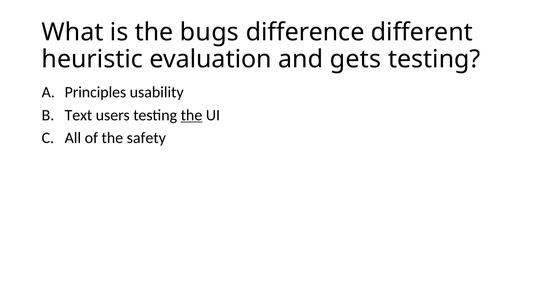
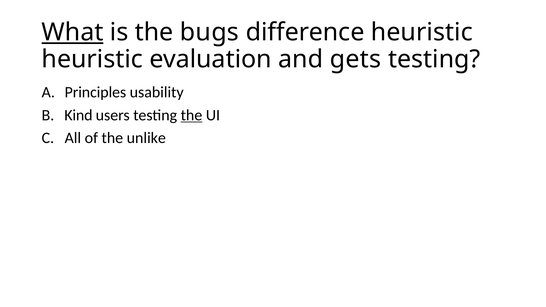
What underline: none -> present (73, 32)
difference different: different -> heuristic (422, 32)
Text: Text -> Kind (78, 115)
safety: safety -> unlike (146, 138)
